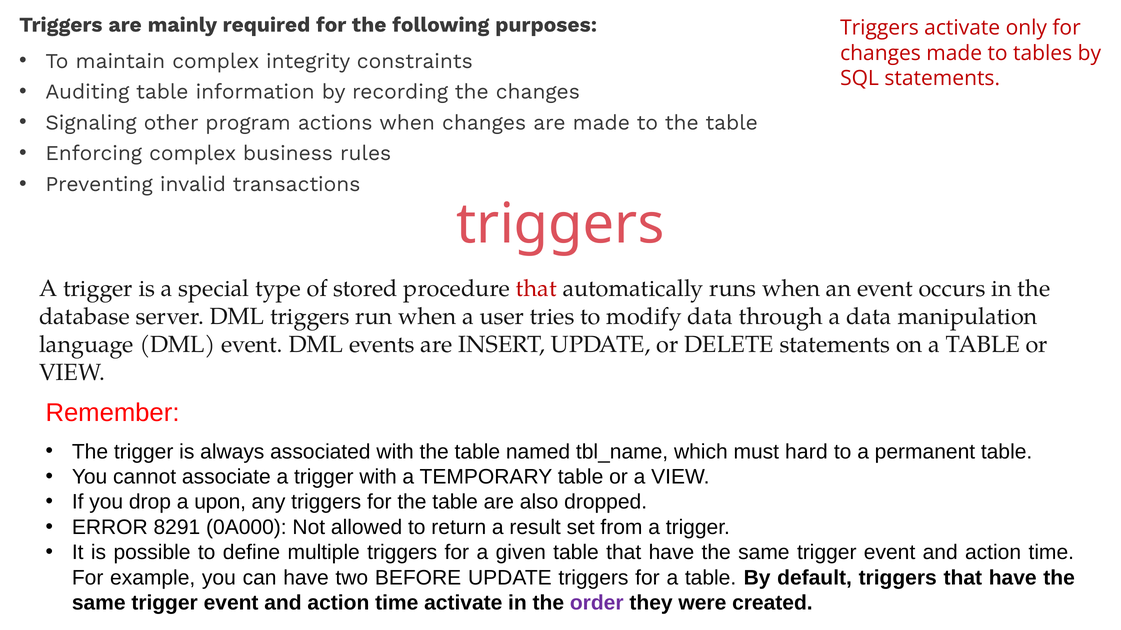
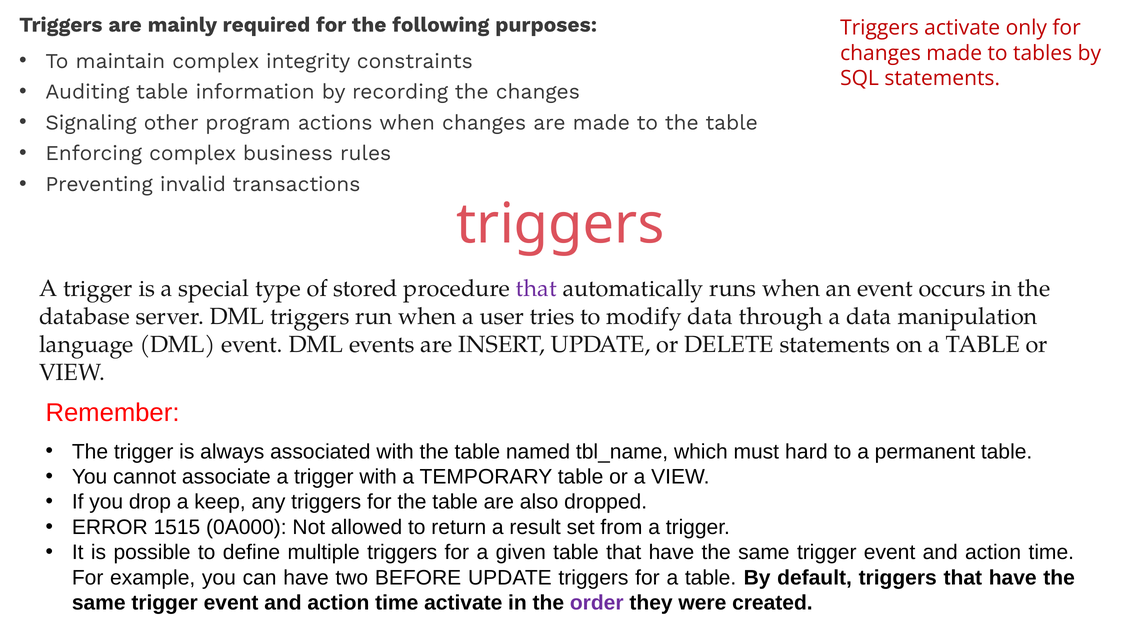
that colour: red -> purple (536, 289)
upon: upon -> keep (220, 503)
8291: 8291 -> 1515 (177, 528)
